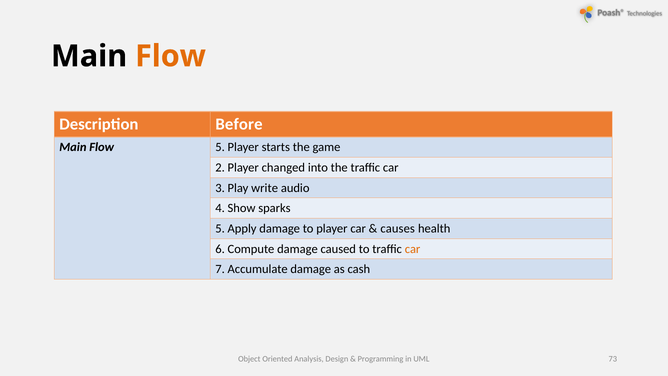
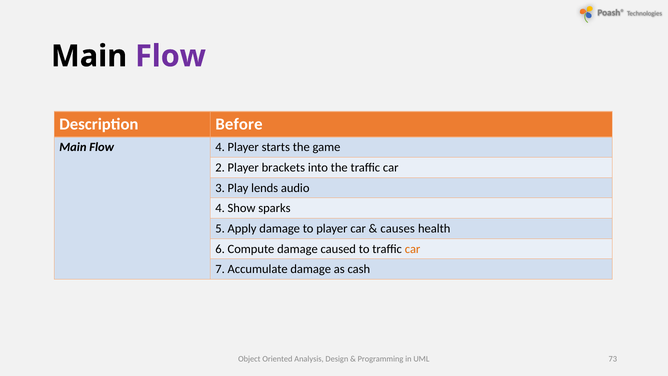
Flow colour: orange -> purple (170, 56)
Flow 5: 5 -> 4 (220, 147)
changed: changed -> brackets (283, 167)
write: write -> lends (265, 188)
